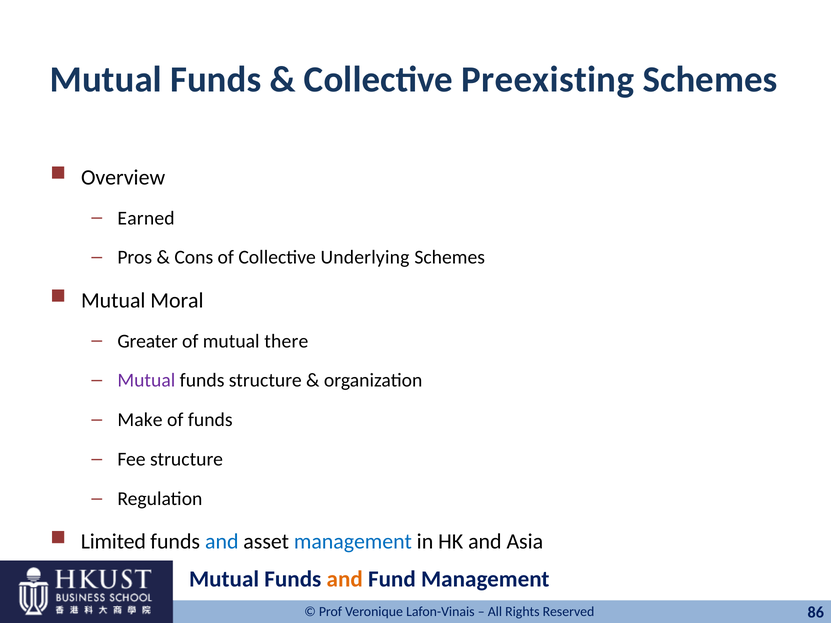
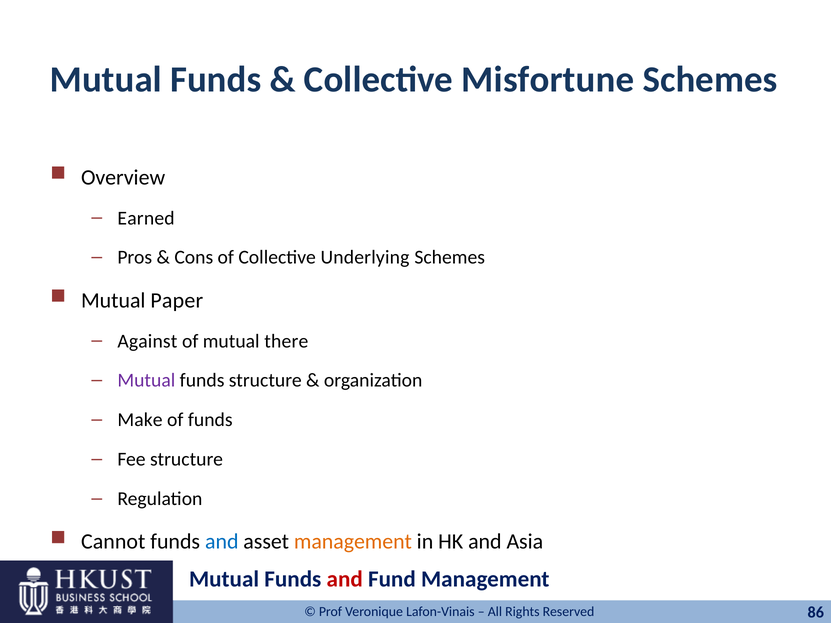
Preexisting: Preexisting -> Misfortune (548, 79)
Moral: Moral -> Paper (177, 300)
Greater: Greater -> Against (147, 341)
Limited: Limited -> Cannot (113, 542)
management colour: blue -> orange (353, 542)
and colour: orange -> red (345, 579)
